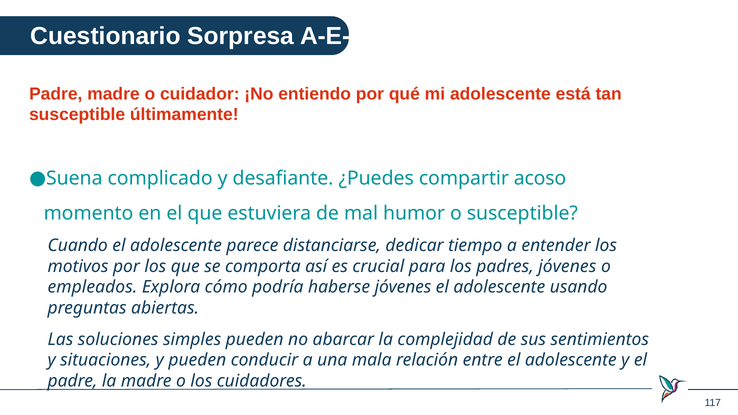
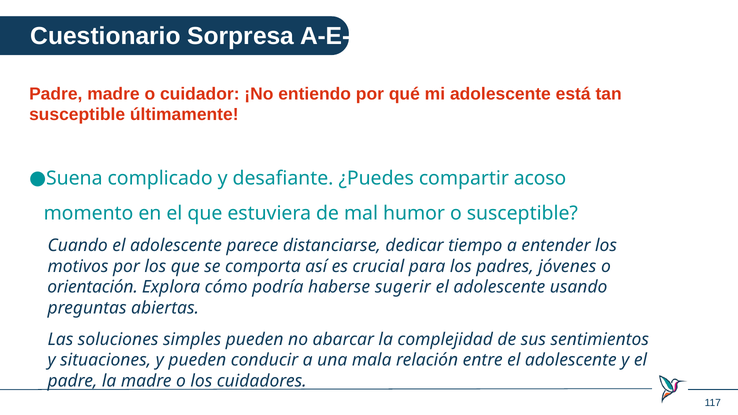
empleados: empleados -> orientación (93, 287)
haberse jóvenes: jóvenes -> sugerir (403, 287)
